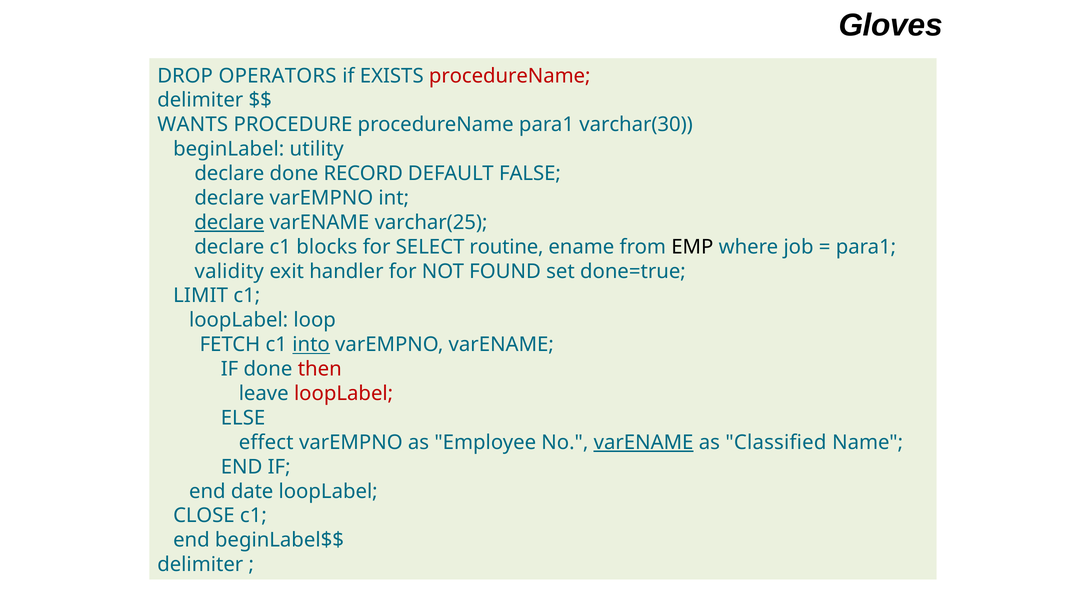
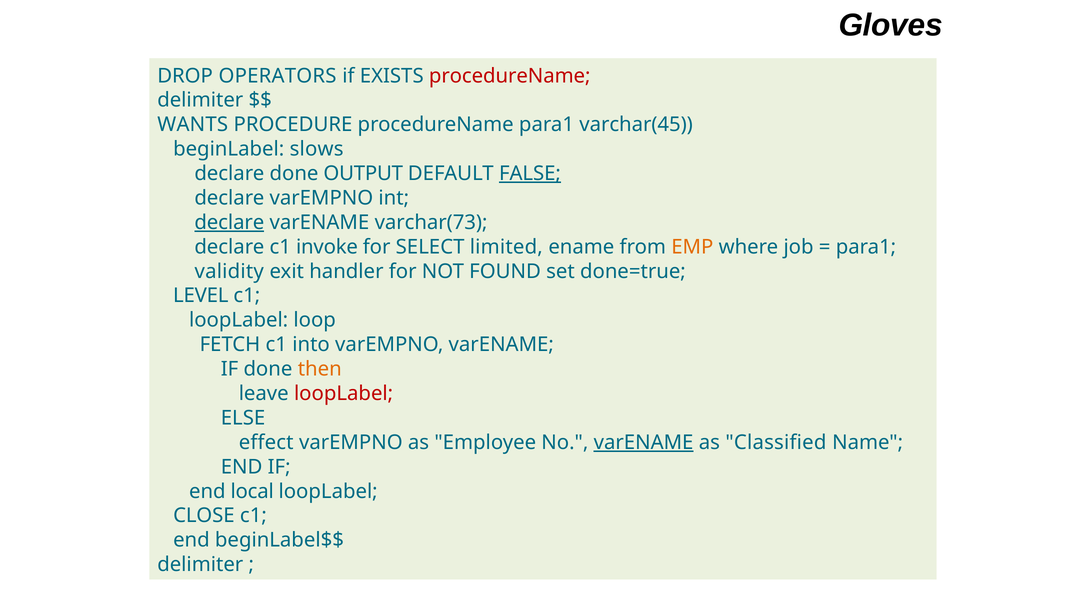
varchar(30: varchar(30 -> varchar(45 (636, 125)
utility: utility -> slows (317, 149)
RECORD: RECORD -> OUTPUT (363, 174)
FALSE underline: none -> present (530, 174)
varchar(25: varchar(25 -> varchar(73 (431, 222)
blocks: blocks -> invoke (327, 247)
routine: routine -> limited (506, 247)
EMP colour: black -> orange (692, 247)
LIMIT: LIMIT -> LEVEL (201, 296)
into underline: present -> none (311, 345)
then colour: red -> orange (320, 369)
date: date -> local (252, 491)
